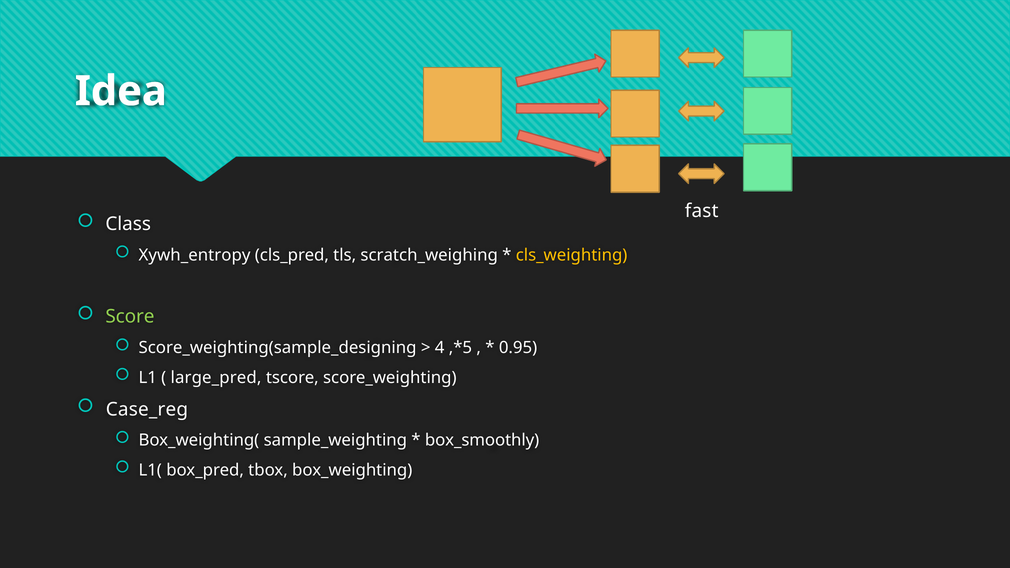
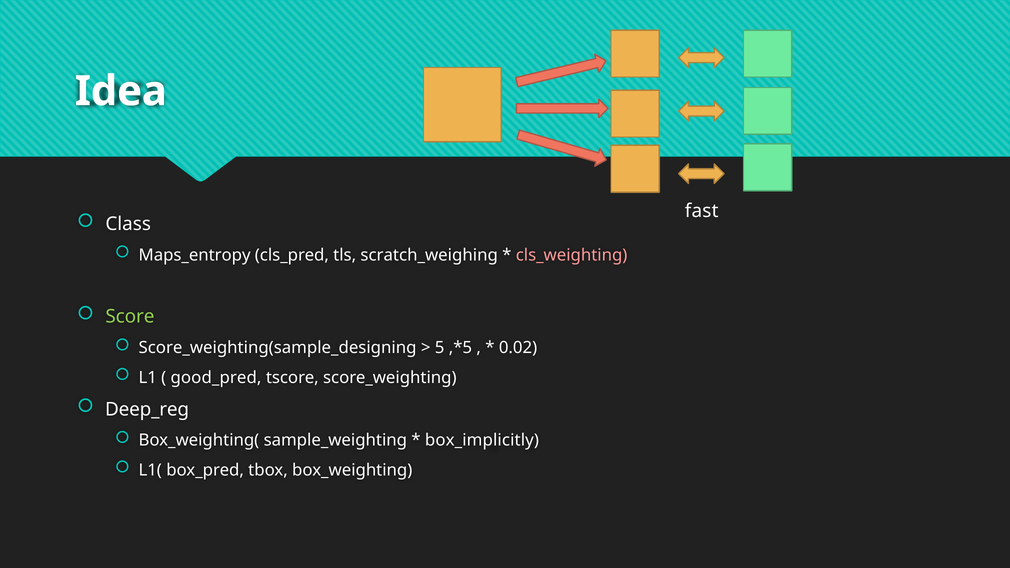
Xywh_entropy: Xywh_entropy -> Maps_entropy (195, 255)
cls_weighting colour: yellow -> pink (572, 255)
4: 4 -> 5 (440, 348)
0.95: 0.95 -> 0.02 (518, 348)
large_pred: large_pred -> good_pred (216, 378)
Case_reg: Case_reg -> Deep_reg (147, 409)
box_smoothly: box_smoothly -> box_implicitly (482, 440)
